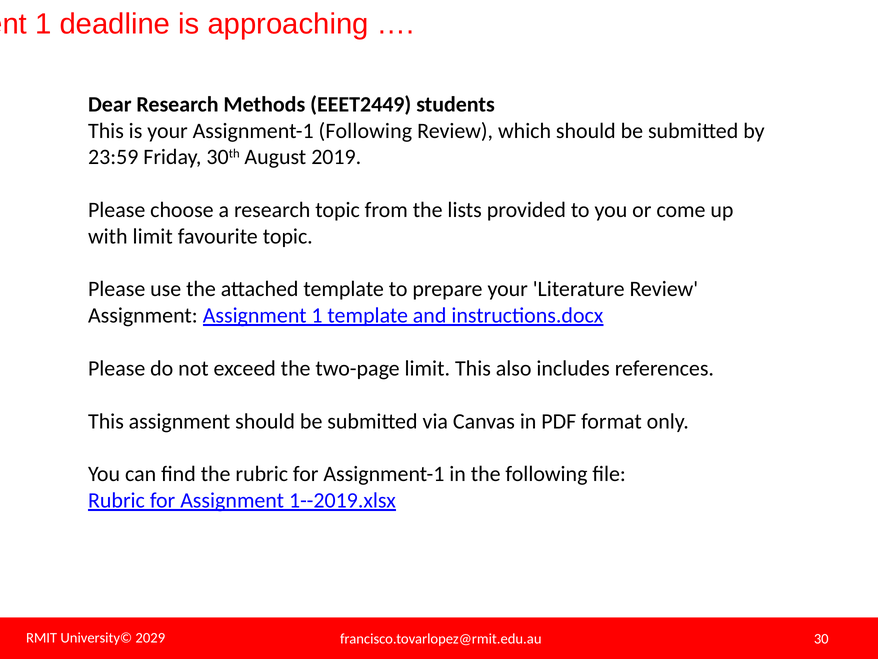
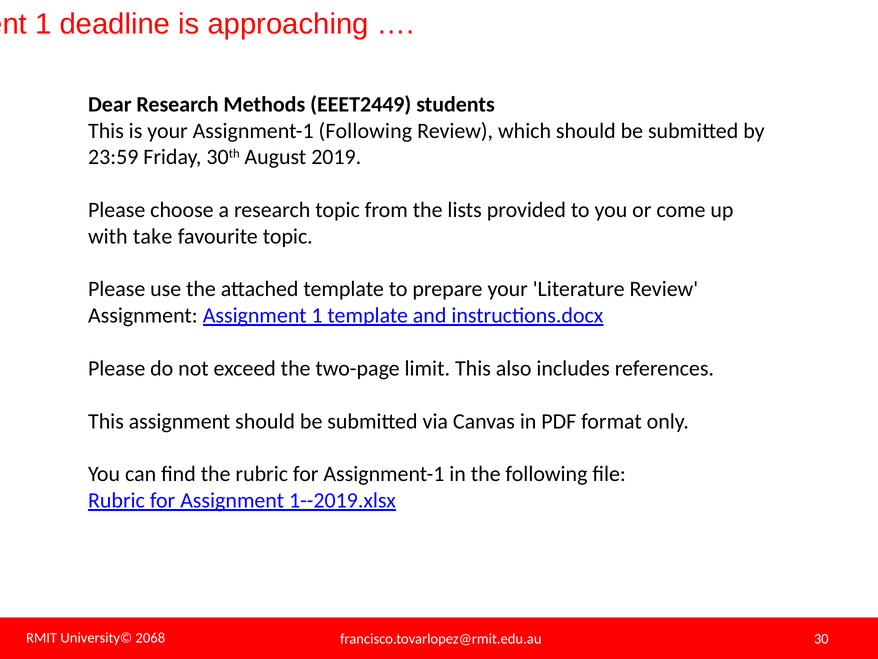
with limit: limit -> take (153, 236)
2029: 2029 -> 2068 (150, 638)
